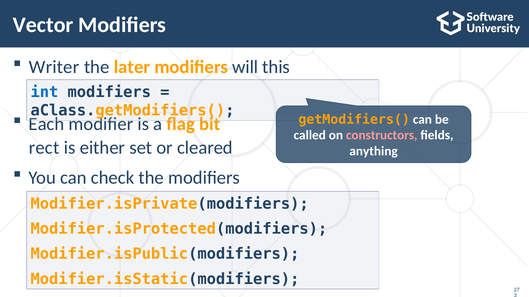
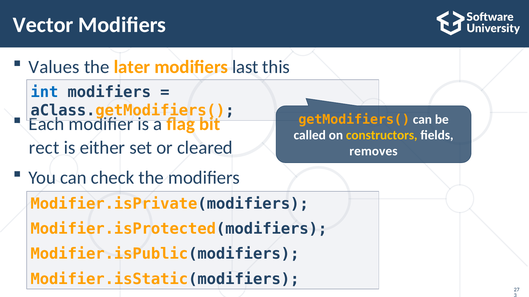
Writer: Writer -> Values (54, 67)
will: will -> last (245, 67)
constructors colour: pink -> yellow (382, 135)
anything: anything -> removes (373, 151)
